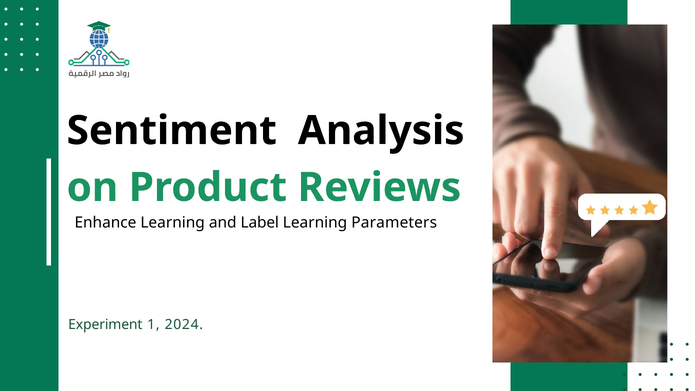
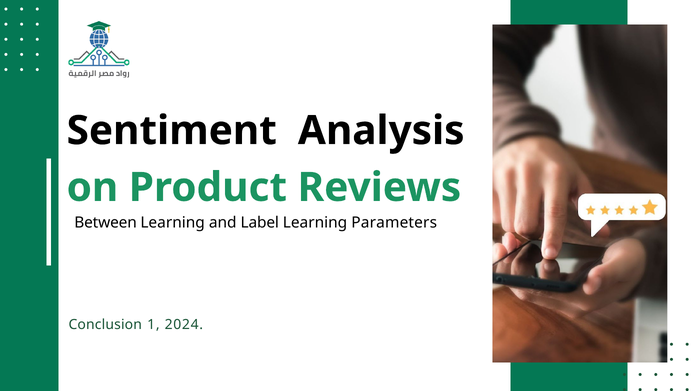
Enhance: Enhance -> Between (106, 223)
Experiment: Experiment -> Conclusion (105, 325)
